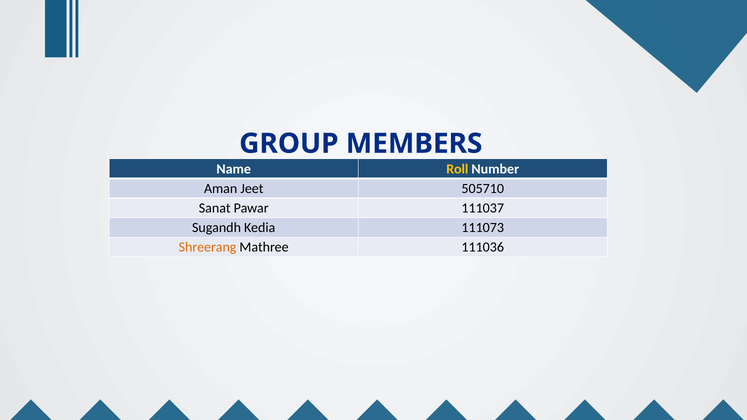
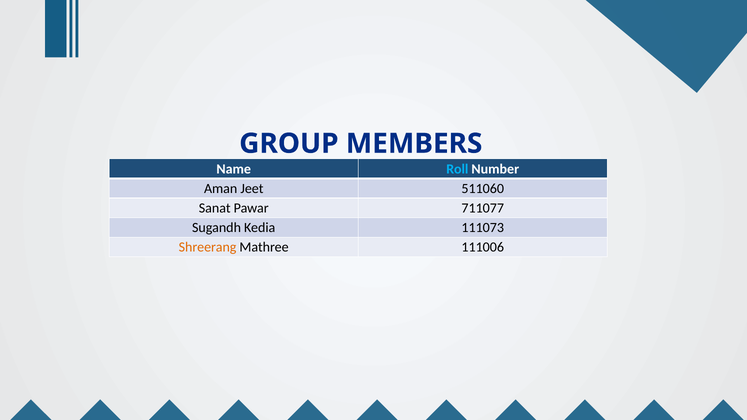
Roll colour: yellow -> light blue (457, 169)
505710: 505710 -> 511060 (483, 189)
111037: 111037 -> 711077 (483, 208)
111036: 111036 -> 111006 (483, 247)
